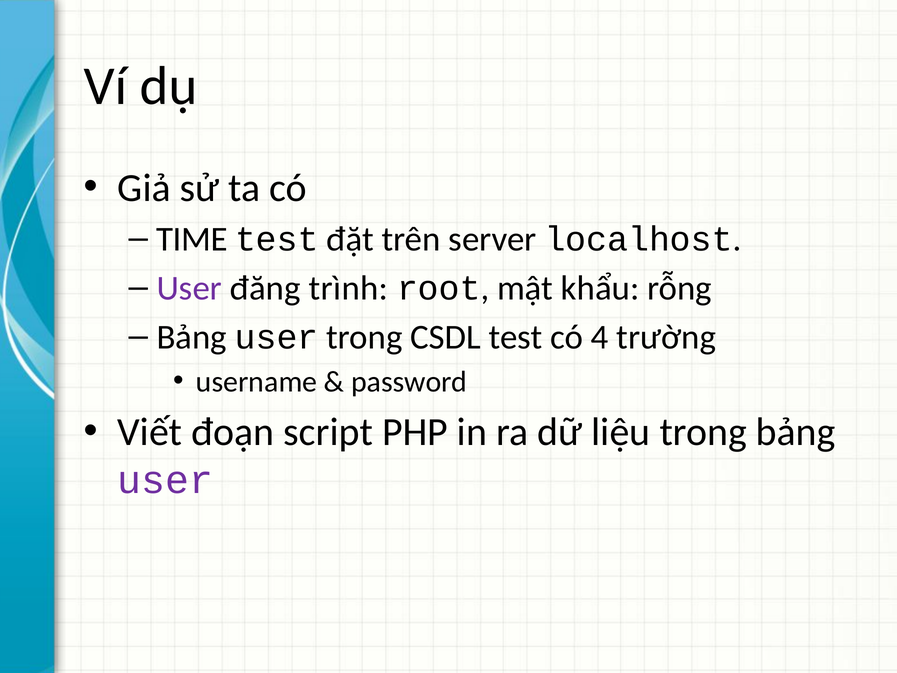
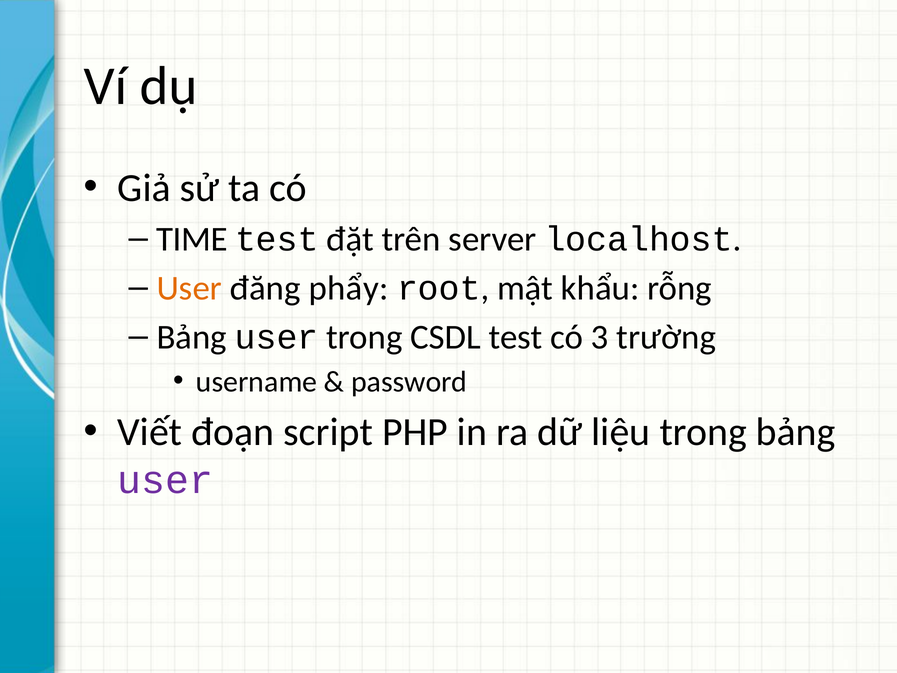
User colour: purple -> orange (189, 288)
trình: trình -> phẩy (349, 288)
4: 4 -> 3 (600, 337)
